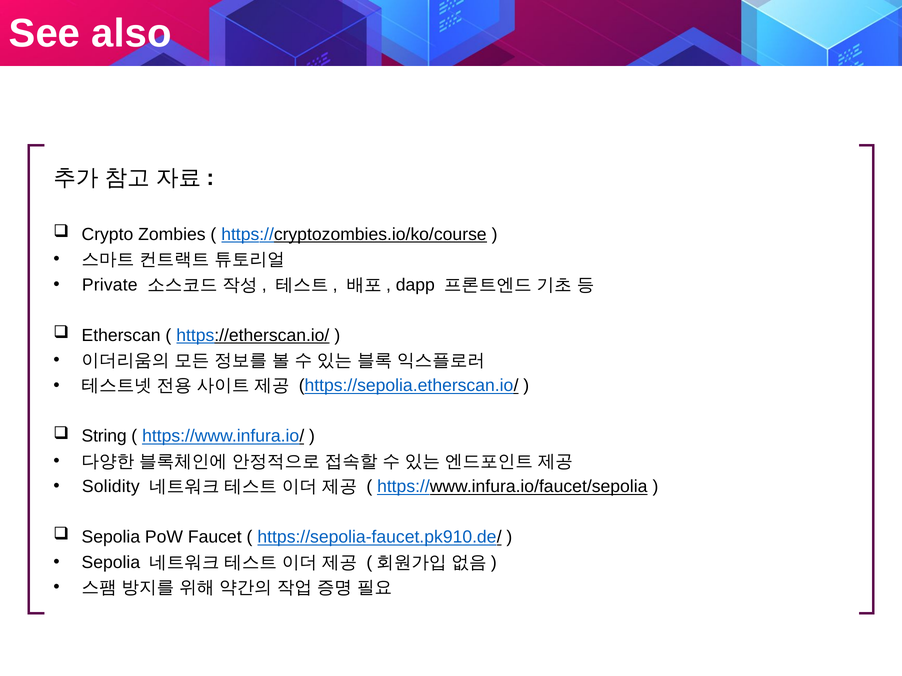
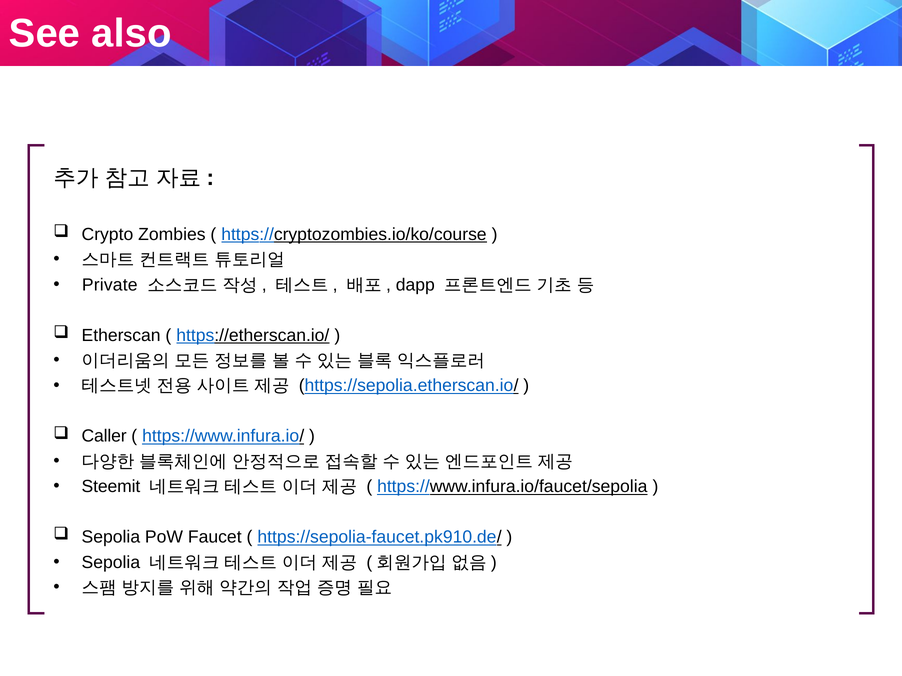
String: String -> Caller (104, 436)
Solidity: Solidity -> Steemit (111, 487)
